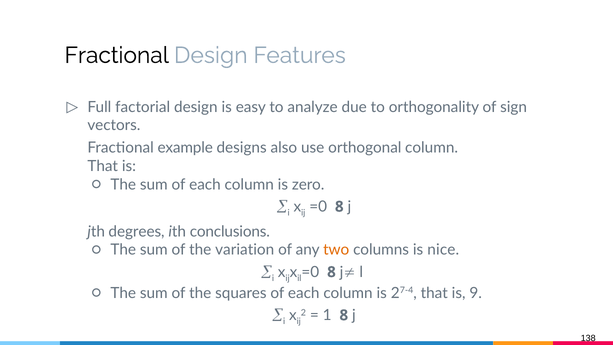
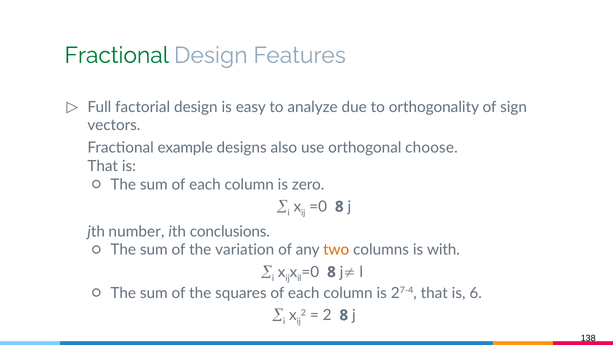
Fractional colour: black -> green (117, 55)
orthogonal column: column -> choose (432, 148)
degrees: degrees -> number (136, 231)
nice: nice -> with (443, 250)
9: 9 -> 6 (476, 293)
1: 1 -> 2 (327, 315)
